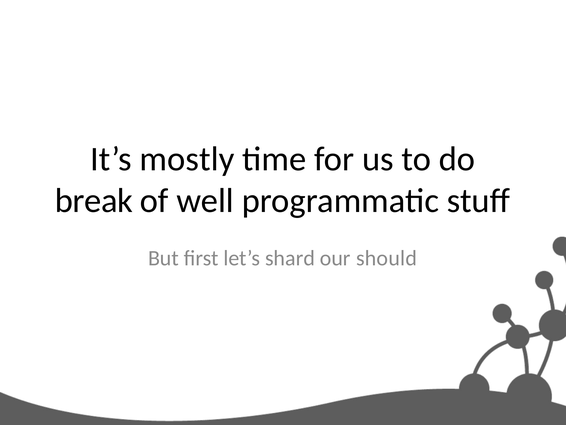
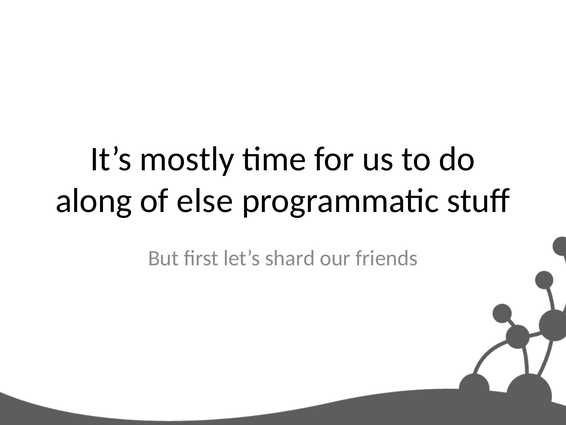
break: break -> along (94, 201)
well: well -> else (205, 201)
should: should -> friends (387, 258)
